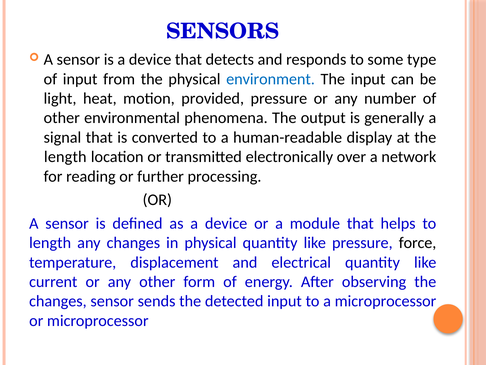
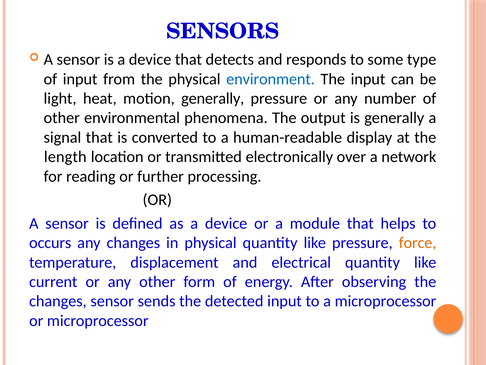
motion provided: provided -> generally (213, 98)
length: length -> occurs (50, 243)
force colour: black -> orange (418, 243)
